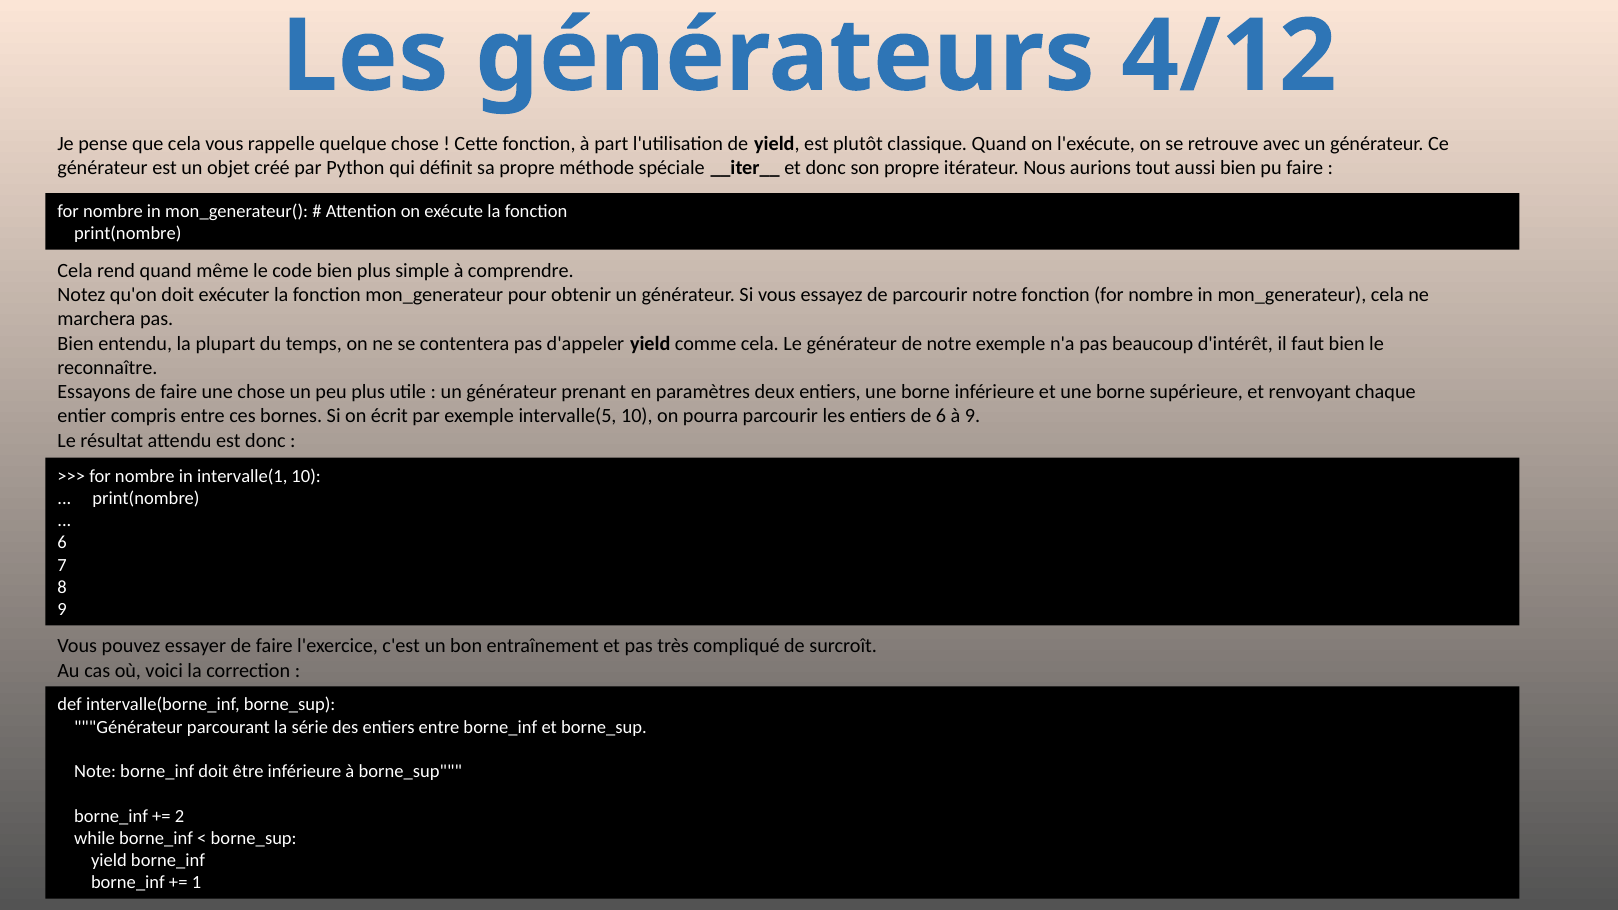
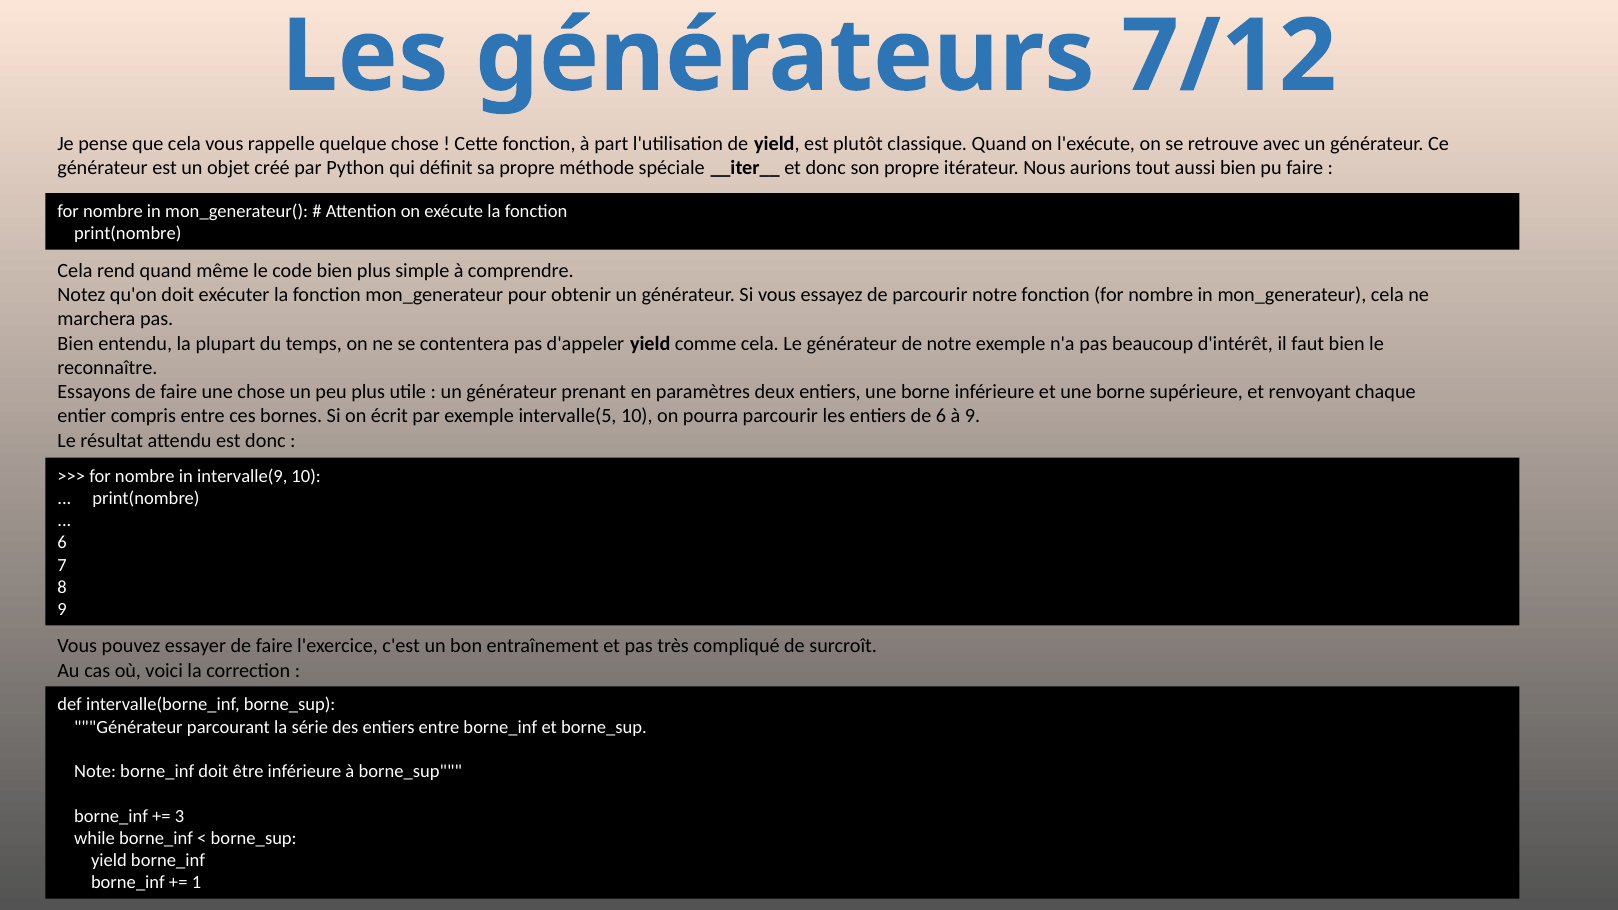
4/12: 4/12 -> 7/12 (1229, 56)
intervalle(1: intervalle(1 -> intervalle(9 (242, 476)
2: 2 -> 3 (180, 816)
